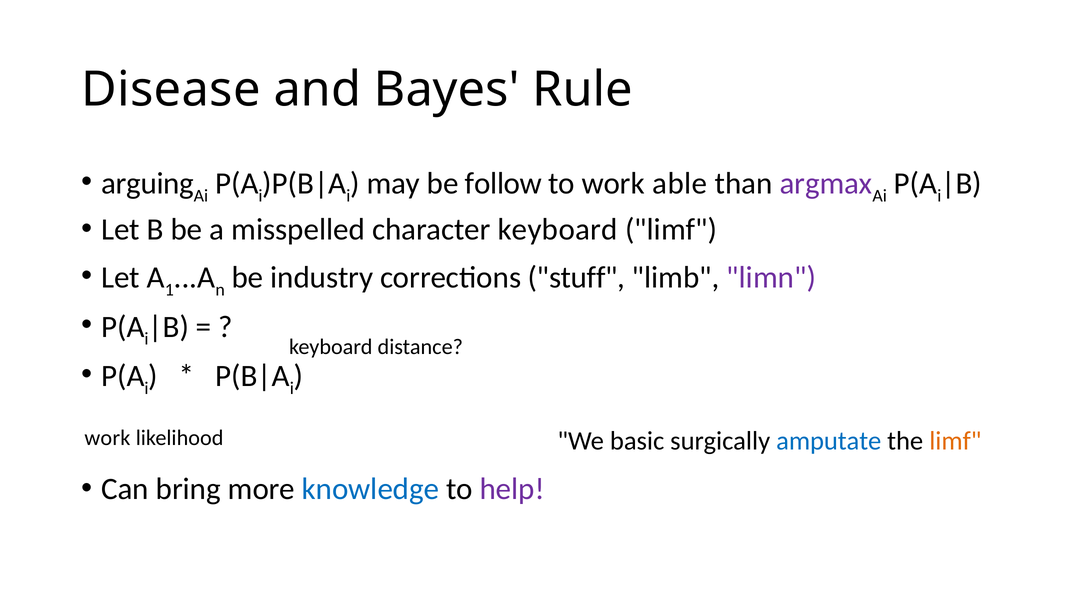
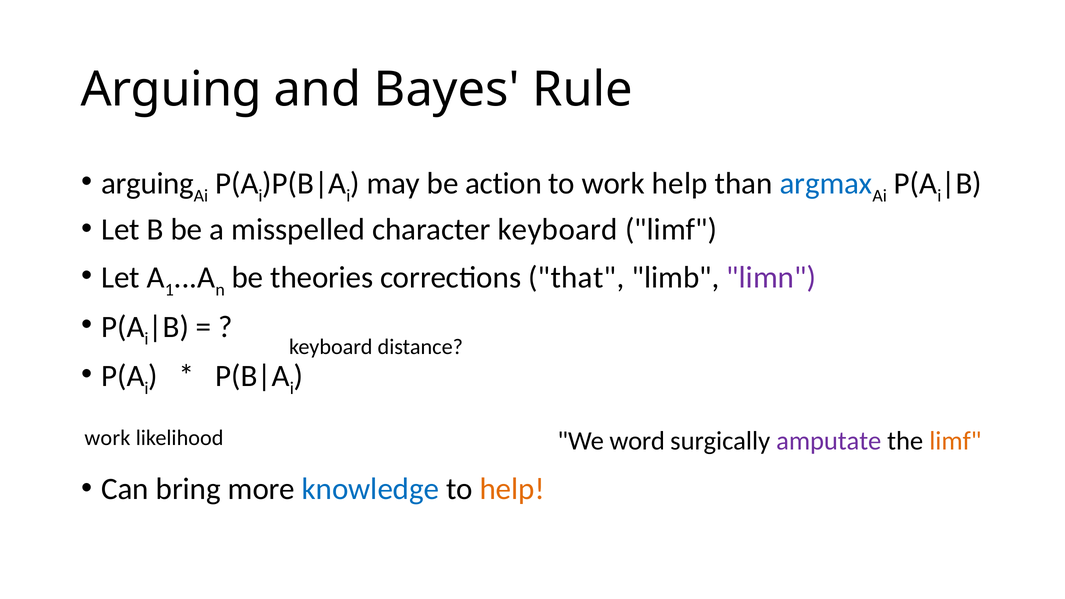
Disease: Disease -> Arguing (171, 89)
follow: follow -> action (504, 184)
work able: able -> help (680, 184)
argmax colour: purple -> blue (826, 184)
industry: industry -> theories (322, 278)
stuff: stuff -> that (576, 278)
basic: basic -> word (637, 441)
amputate colour: blue -> purple (829, 441)
help colour: purple -> orange (512, 489)
